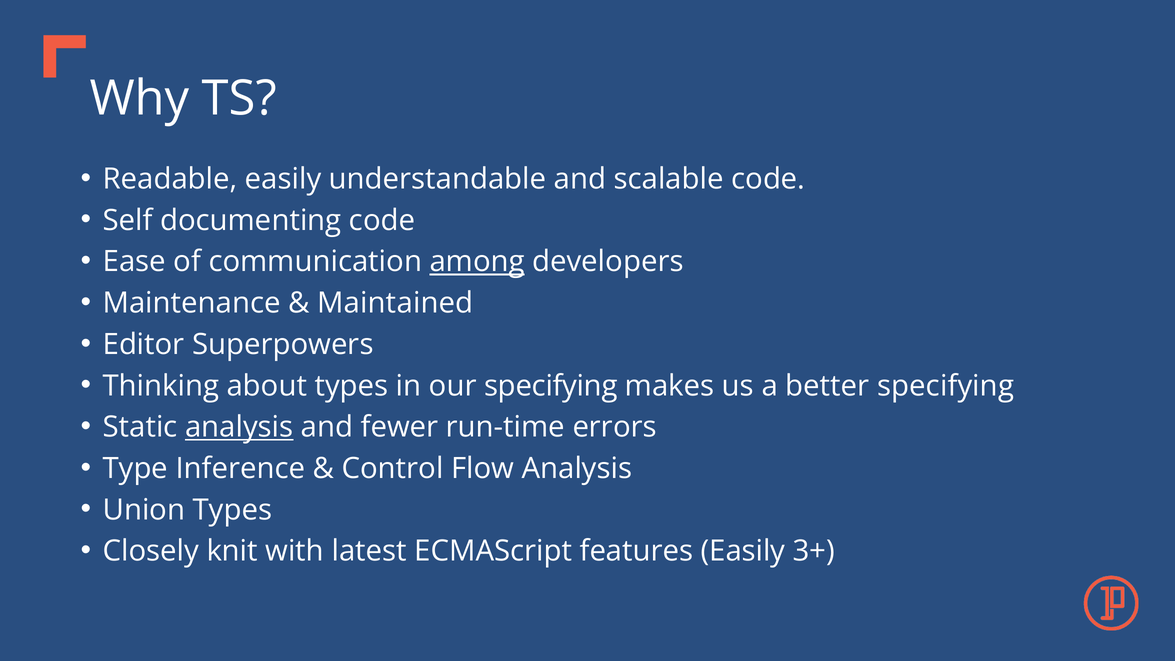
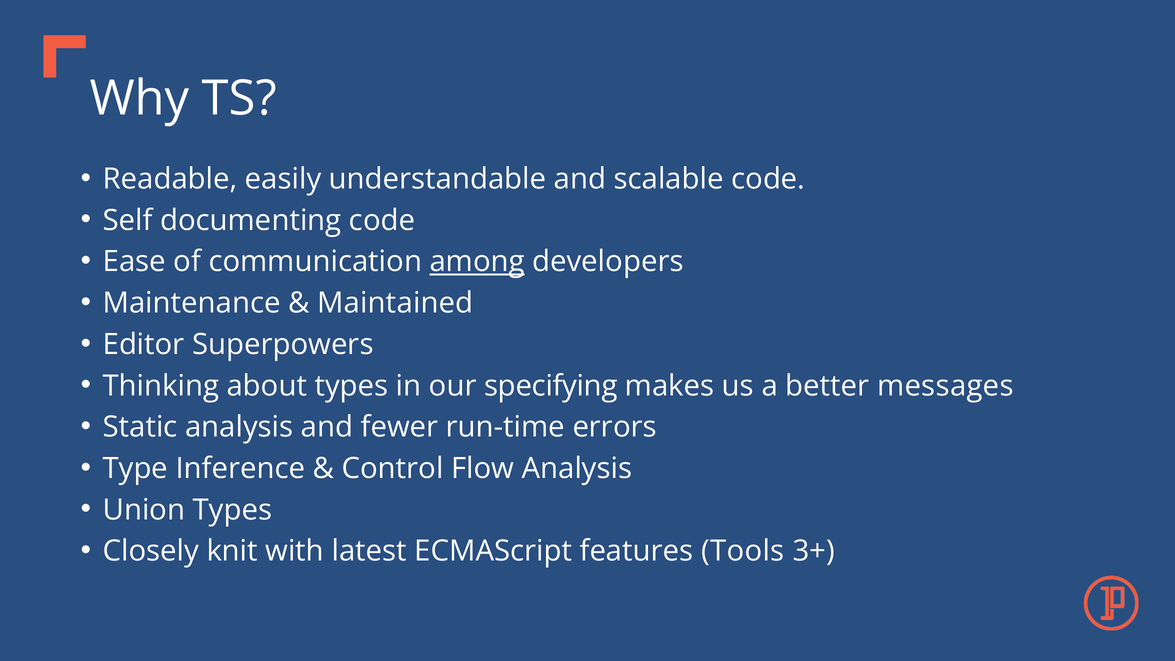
better specifying: specifying -> messages (945, 386)
analysis underline: present -> none (239, 427)
features Easily: Easily -> Tools (743, 551)
